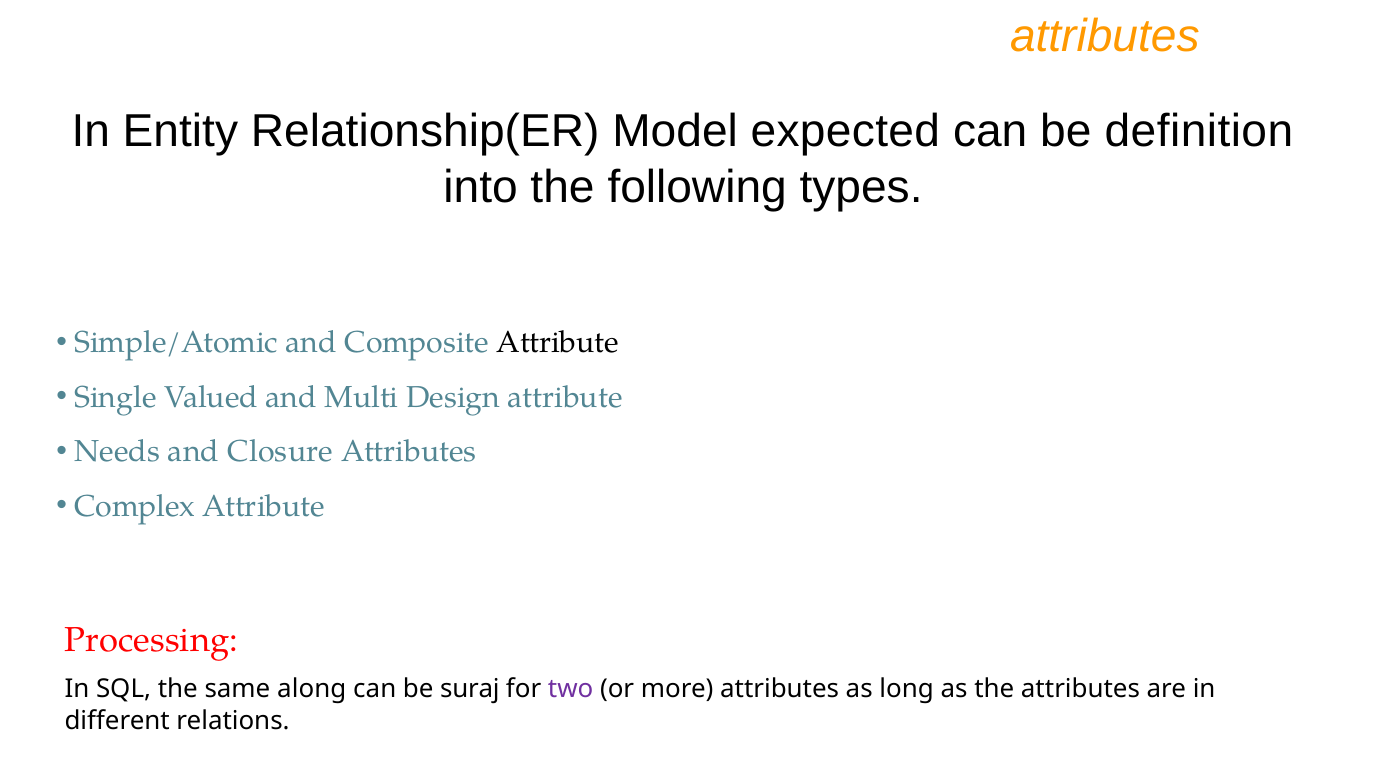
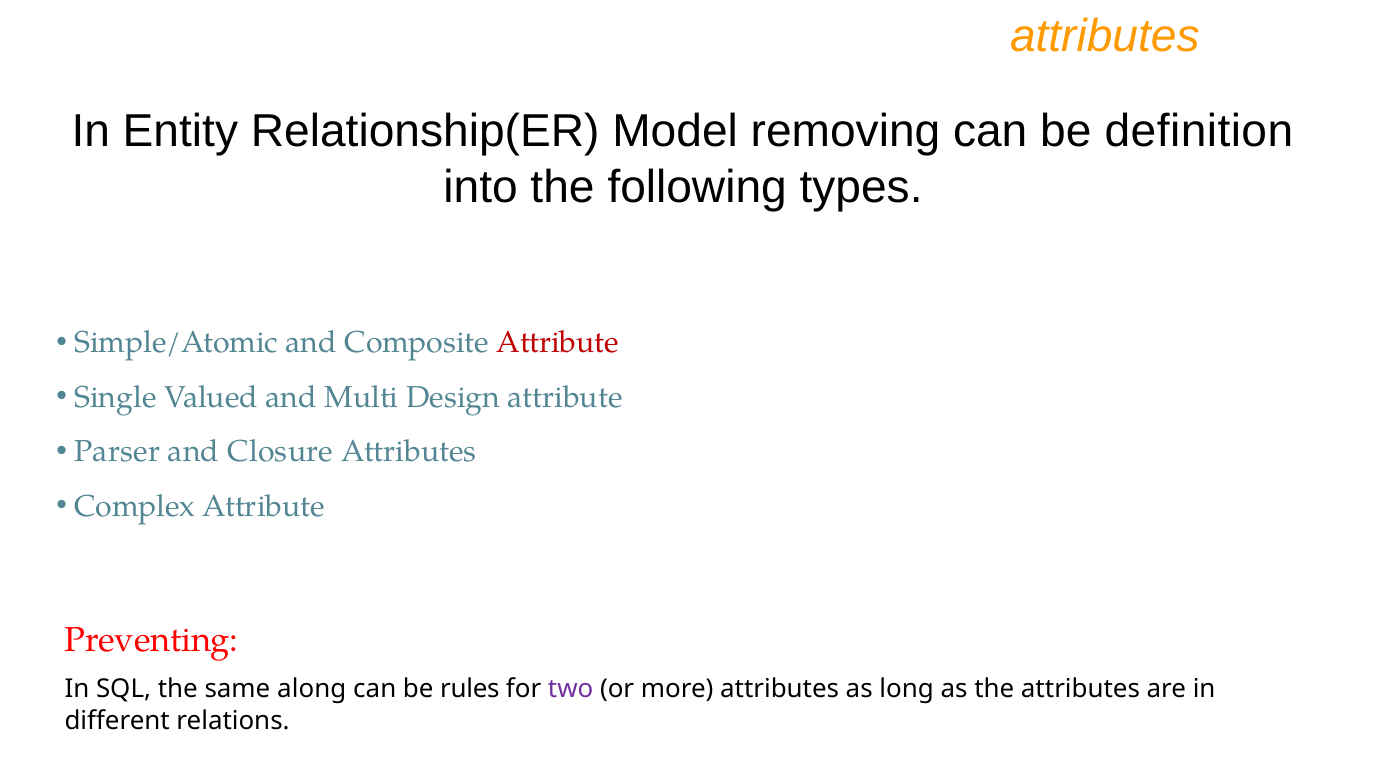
expected: expected -> removing (845, 132)
Attribute colour: black -> red (558, 343)
Needs: Needs -> Parser (117, 452)
Processing: Processing -> Preventing (152, 640)
suraj: suraj -> rules (470, 689)
